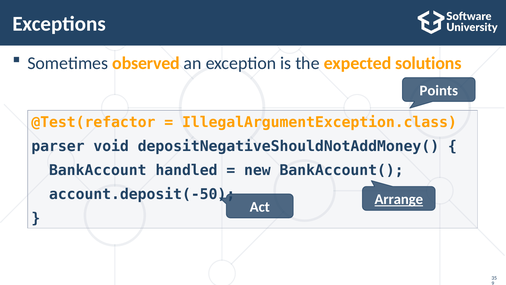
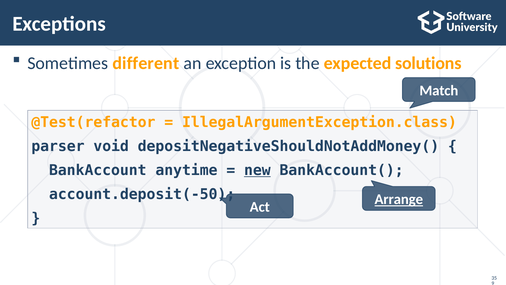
observed: observed -> different (146, 63)
Points: Points -> Match (439, 90)
handled: handled -> anytime (186, 170)
new underline: none -> present (257, 170)
